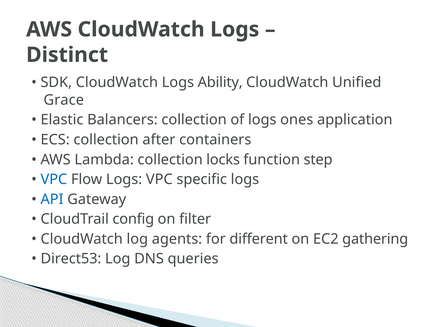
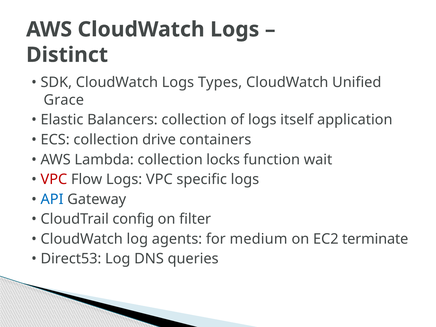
Ability: Ability -> Types (220, 83)
ones: ones -> itself (297, 120)
after: after -> drive (159, 140)
step: step -> wait (318, 160)
VPC colour: blue -> red (54, 179)
different: different -> medium (259, 239)
gathering: gathering -> terminate (375, 239)
